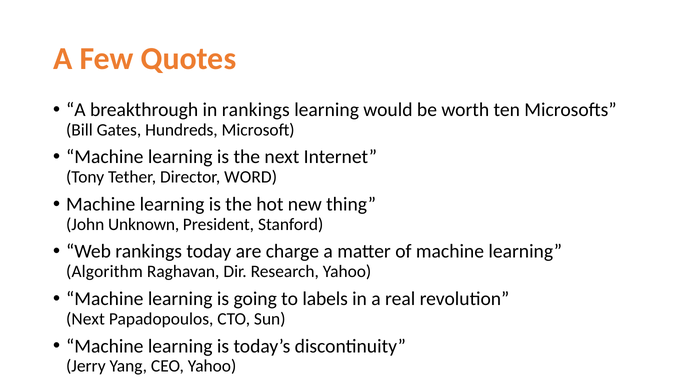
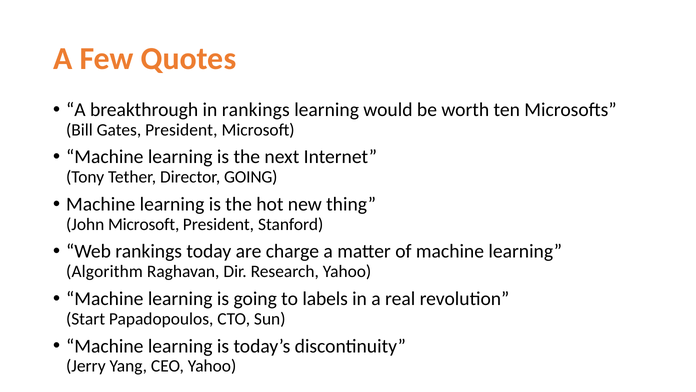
Gates Hundreds: Hundreds -> President (181, 130)
Director WORD: WORD -> GOING (251, 177)
John Unknown: Unknown -> Microsoft (144, 224)
Next: Next -> Start (86, 318)
